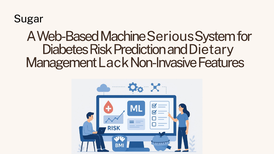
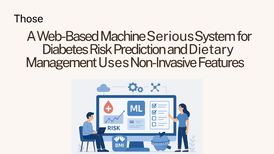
Sugar: Sugar -> Those (29, 19)
Lack: Lack -> Uses (114, 63)
